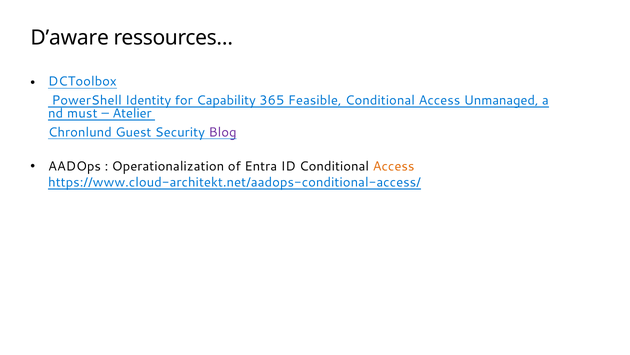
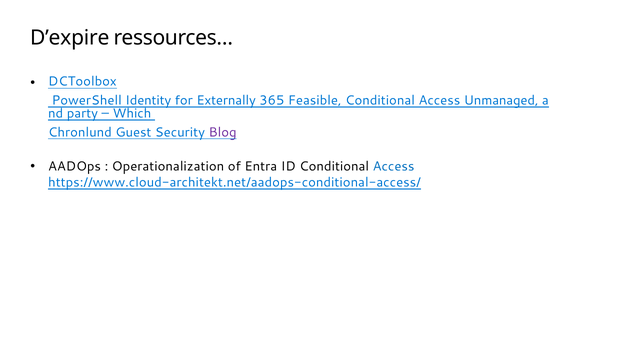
D’aware: D’aware -> D’expire (70, 38)
Capability: Capability -> Externally (226, 100)
must: must -> party (82, 113)
Atelier: Atelier -> Which (132, 113)
Access colour: orange -> blue (394, 166)
